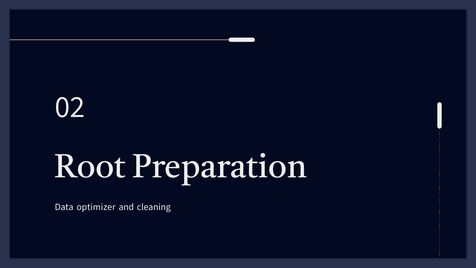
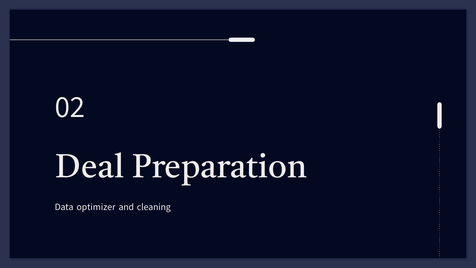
Root: Root -> Deal (90, 166)
